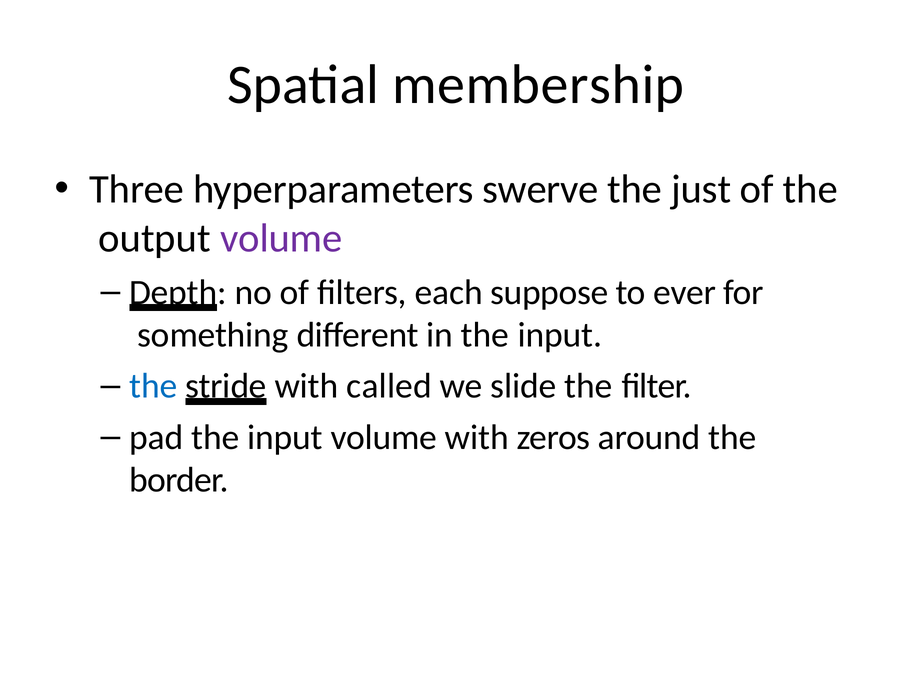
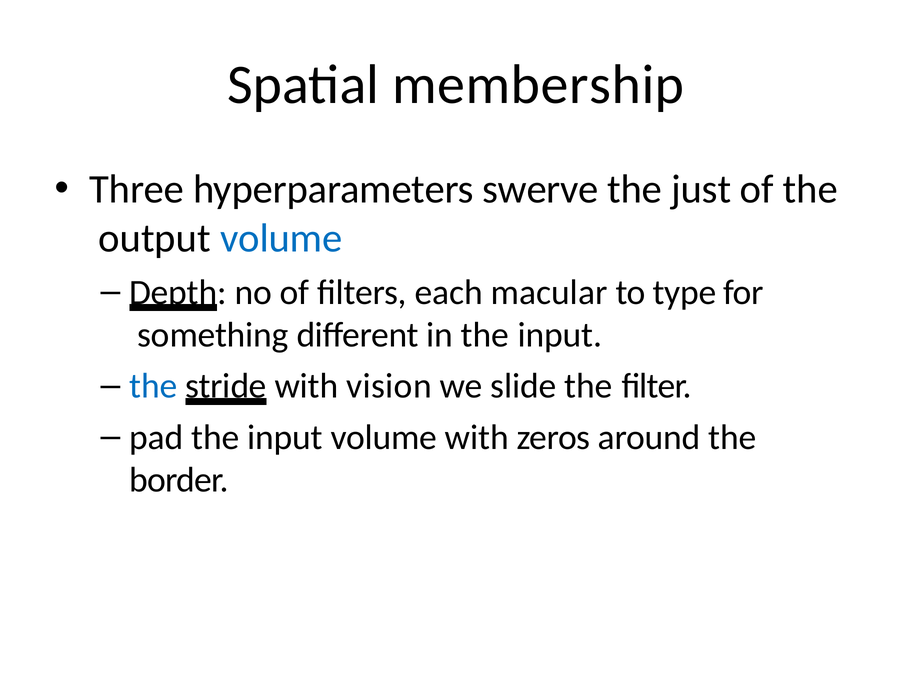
volume colour: purple -> blue (281, 238)
suppose: suppose -> macular (549, 292)
ever: ever -> type (685, 292)
called: called -> vision (389, 386)
